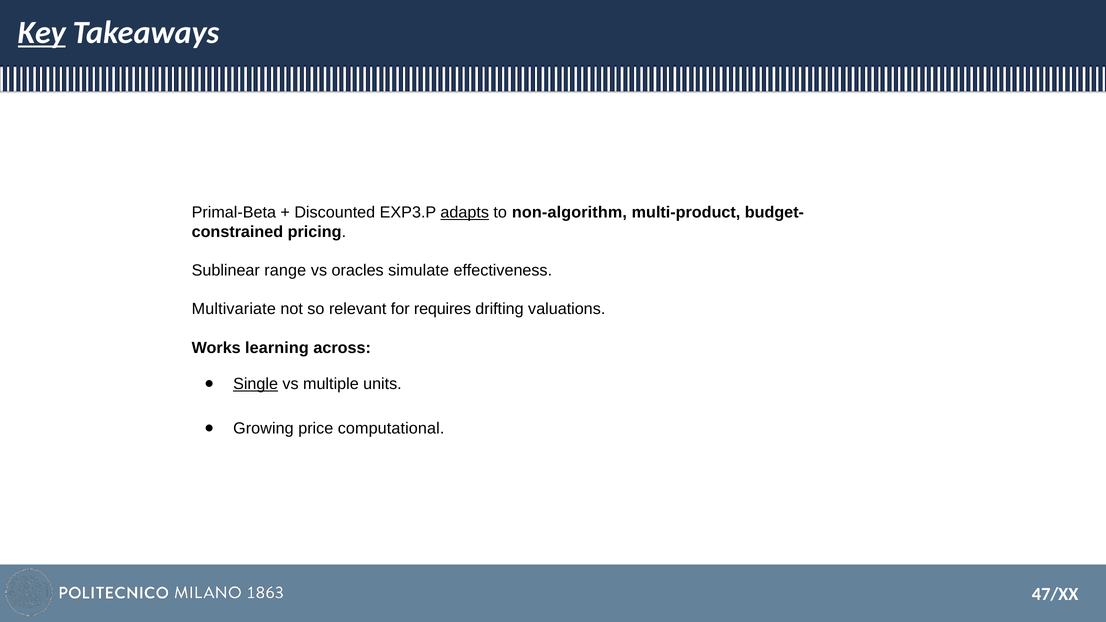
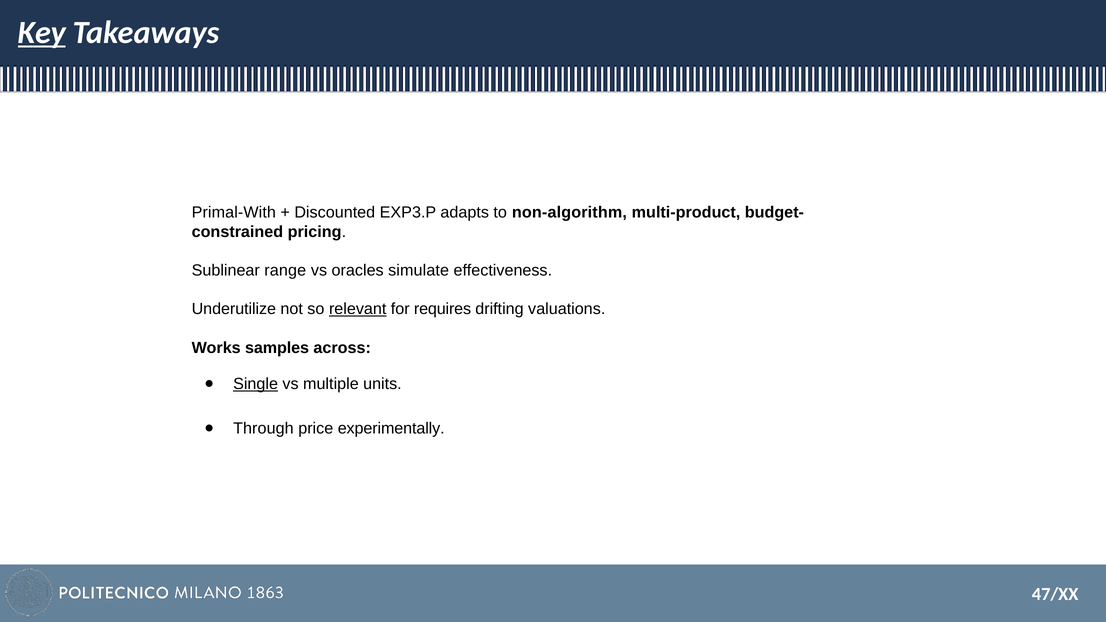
Primal-Beta: Primal-Beta -> Primal-With (234, 212)
adapts underline: present -> none (465, 212)
Multivariate: Multivariate -> Underutilize (234, 309)
relevant underline: none -> present (358, 309)
learning: learning -> samples (277, 348)
Growing: Growing -> Through (263, 428)
computational: computational -> experimentally (391, 428)
